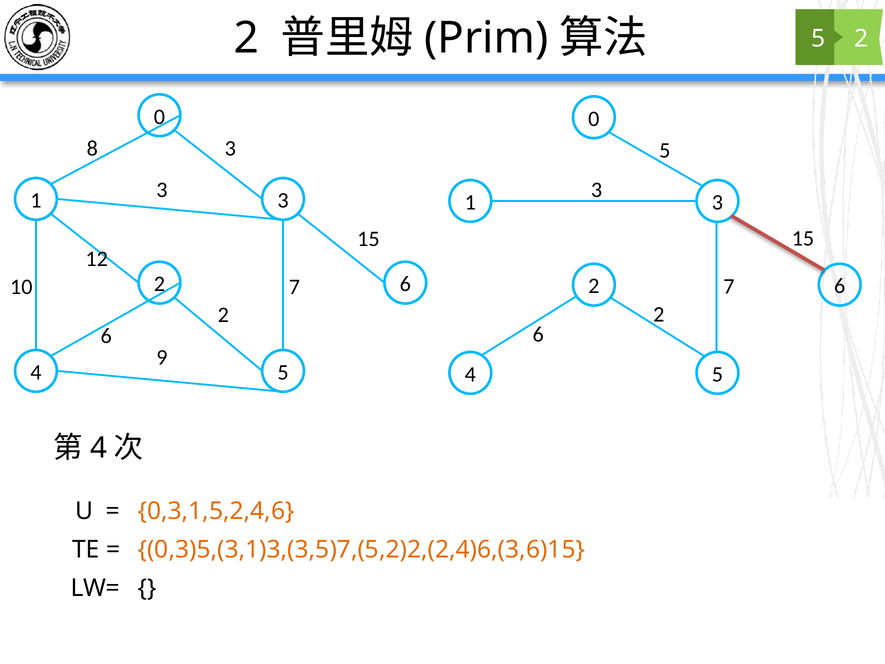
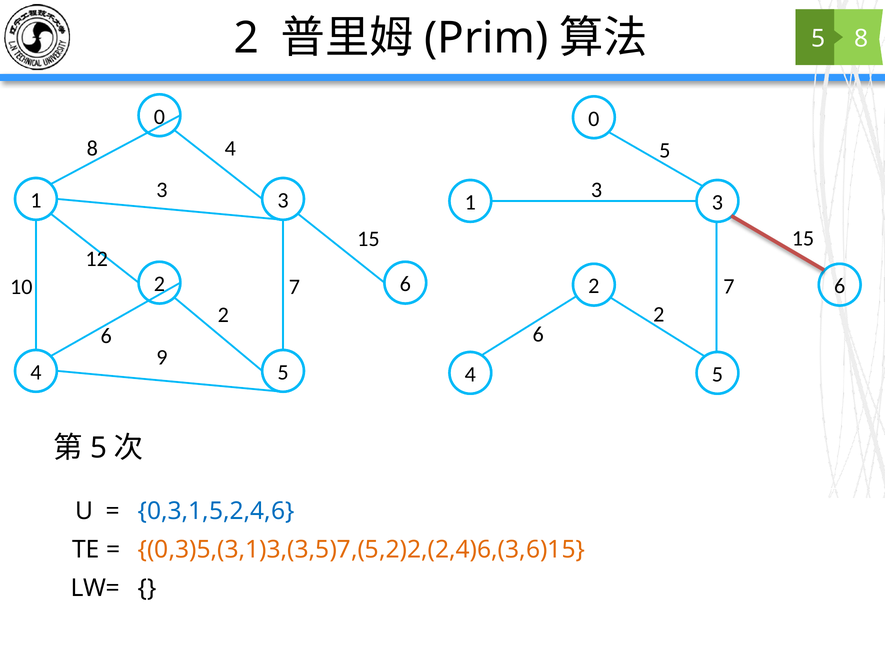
2: 2 -> 8 (861, 39)
8 3: 3 -> 4 (230, 148)
4: 4 -> 5 (98, 448)
0,3,1,5,2,4,6 colour: orange -> blue (216, 511)
